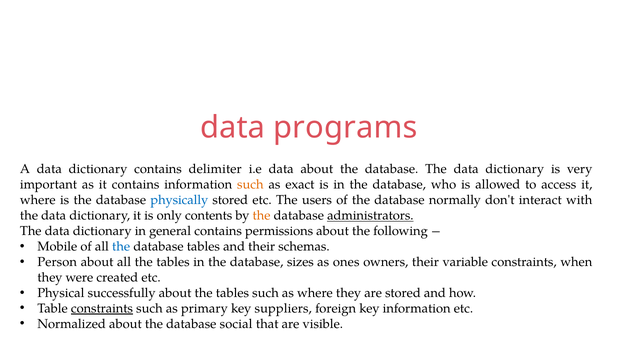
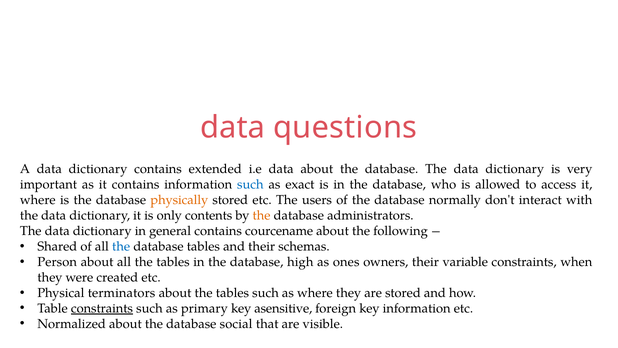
programs: programs -> questions (345, 127)
delimiter: delimiter -> extended (215, 169)
such colour: orange -> blue (250, 184)
physically colour: blue -> orange (179, 200)
administrators underline: present -> none (370, 215)
permissions: permissions -> courcename (279, 231)
Mobile: Mobile -> Shared (57, 246)
sizes: sizes -> high (300, 262)
successfully: successfully -> terminators (122, 293)
suppliers: suppliers -> asensitive (283, 308)
